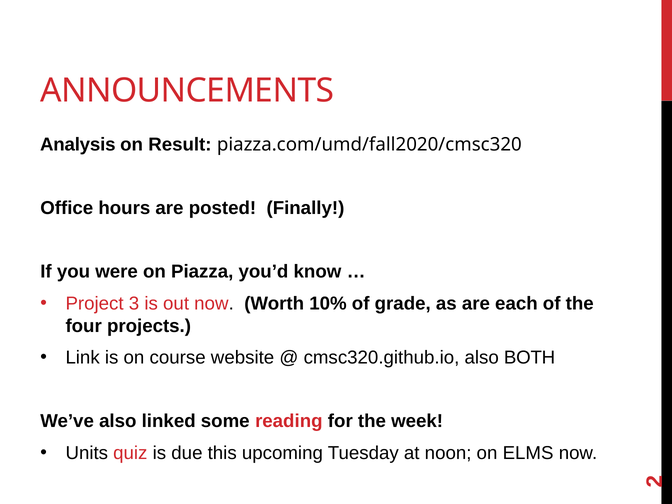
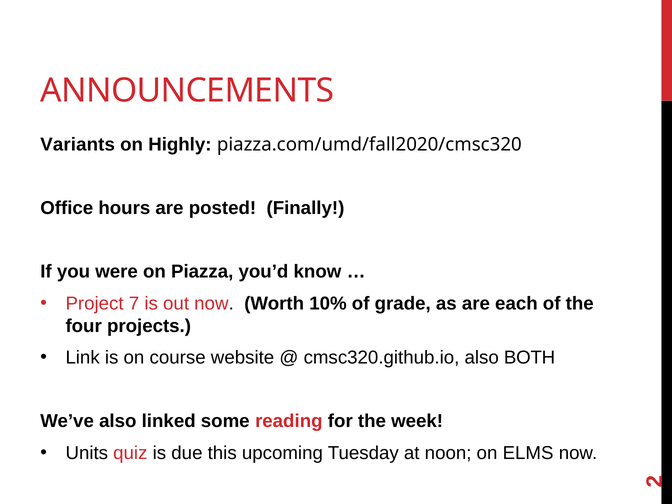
Analysis: Analysis -> Variants (78, 145)
Result: Result -> Highly (180, 145)
3: 3 -> 7 (134, 304)
